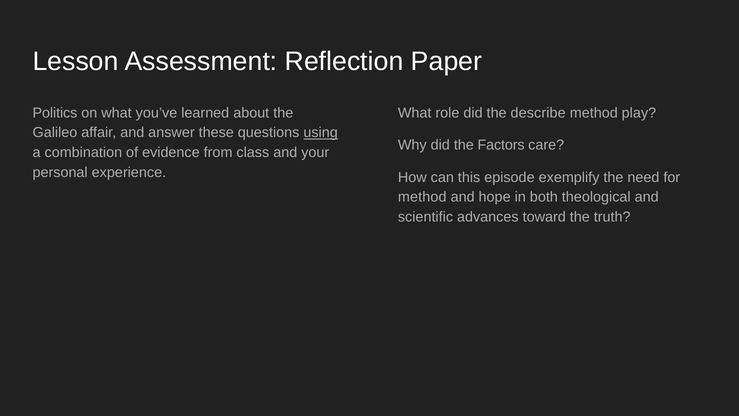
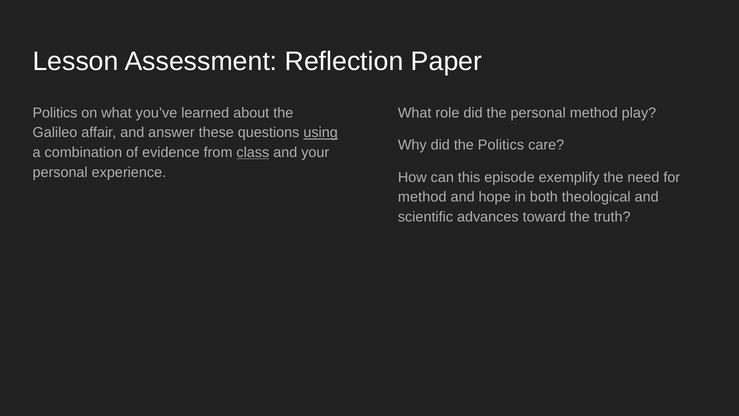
the describe: describe -> personal (538, 113)
the Factors: Factors -> Politics (501, 145)
class underline: none -> present (253, 153)
